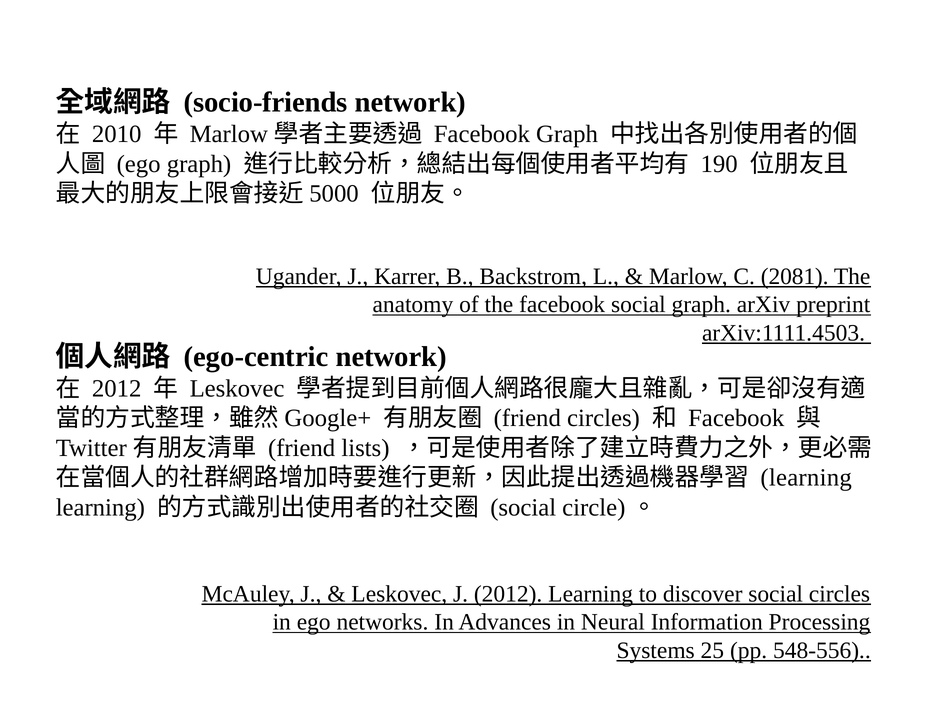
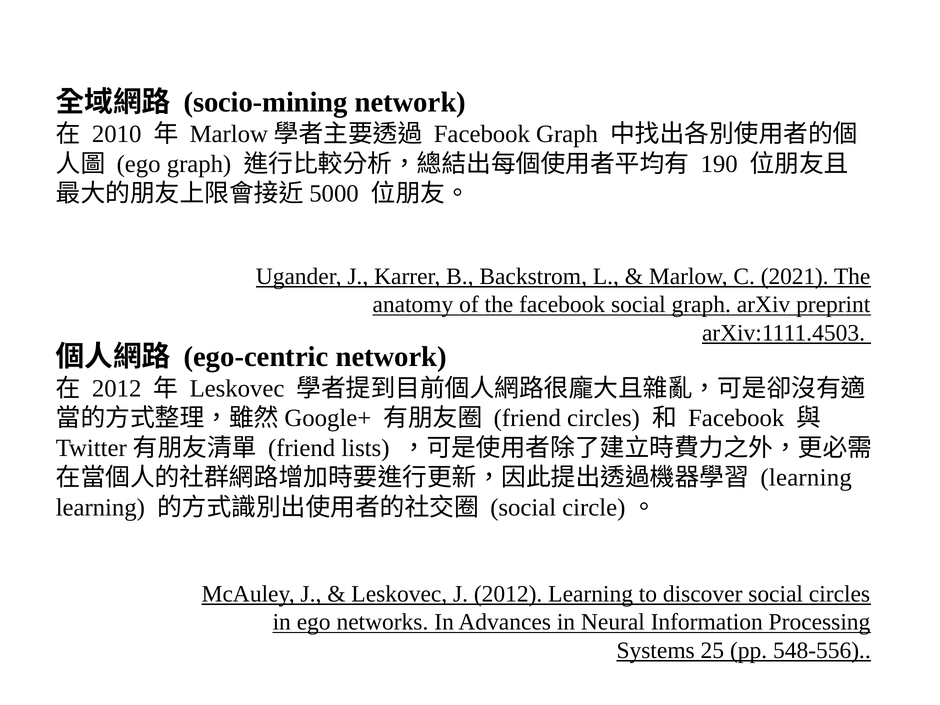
socio-friends: socio-friends -> socio-mining (266, 102)
2081: 2081 -> 2021 (795, 277)
